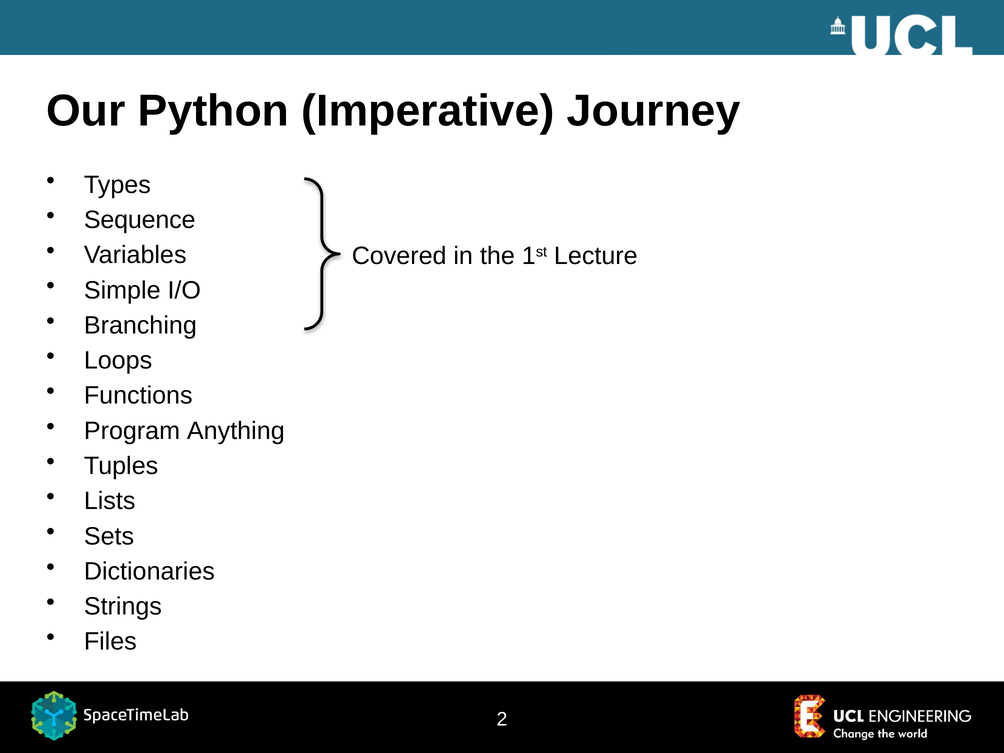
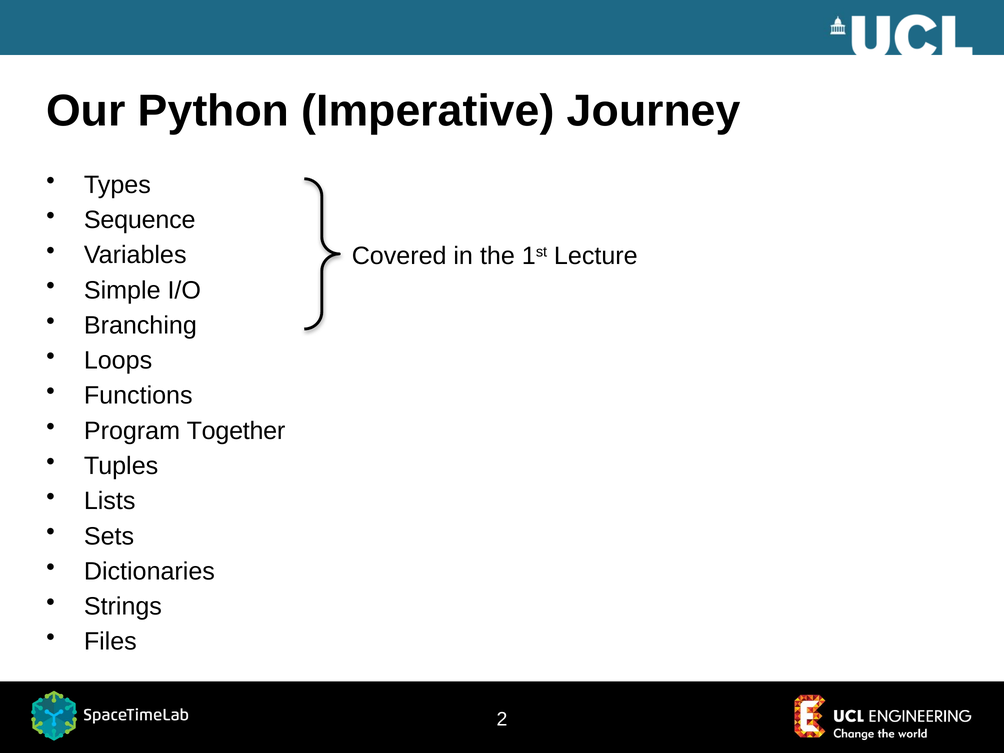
Anything: Anything -> Together (236, 431)
